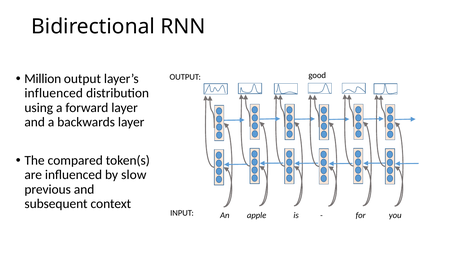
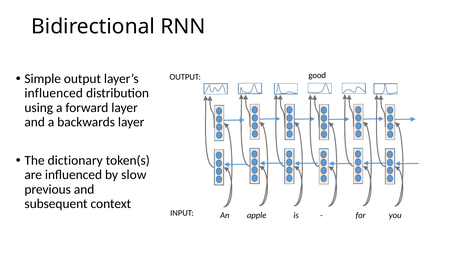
Million: Million -> Simple (43, 79)
compared: compared -> dictionary (75, 161)
